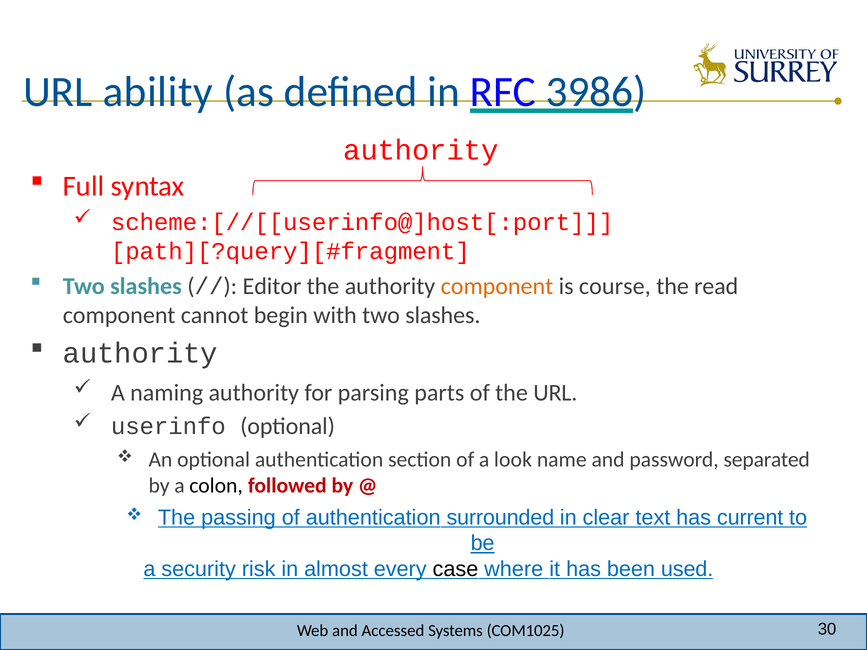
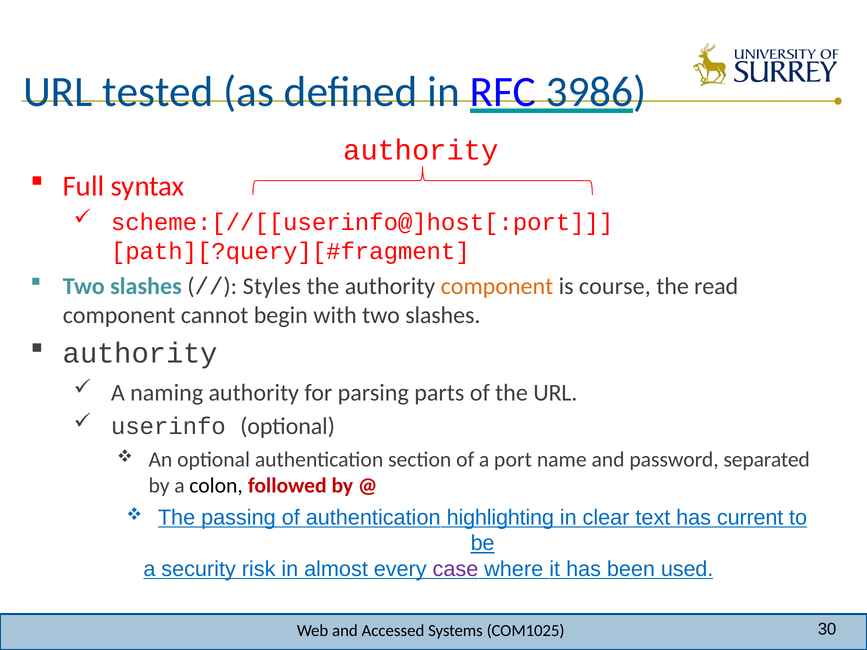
ability: ability -> tested (158, 92)
Editor: Editor -> Styles (272, 286)
look: look -> port (513, 460)
surrounded: surrounded -> highlighting (500, 518)
case colour: black -> purple (455, 569)
